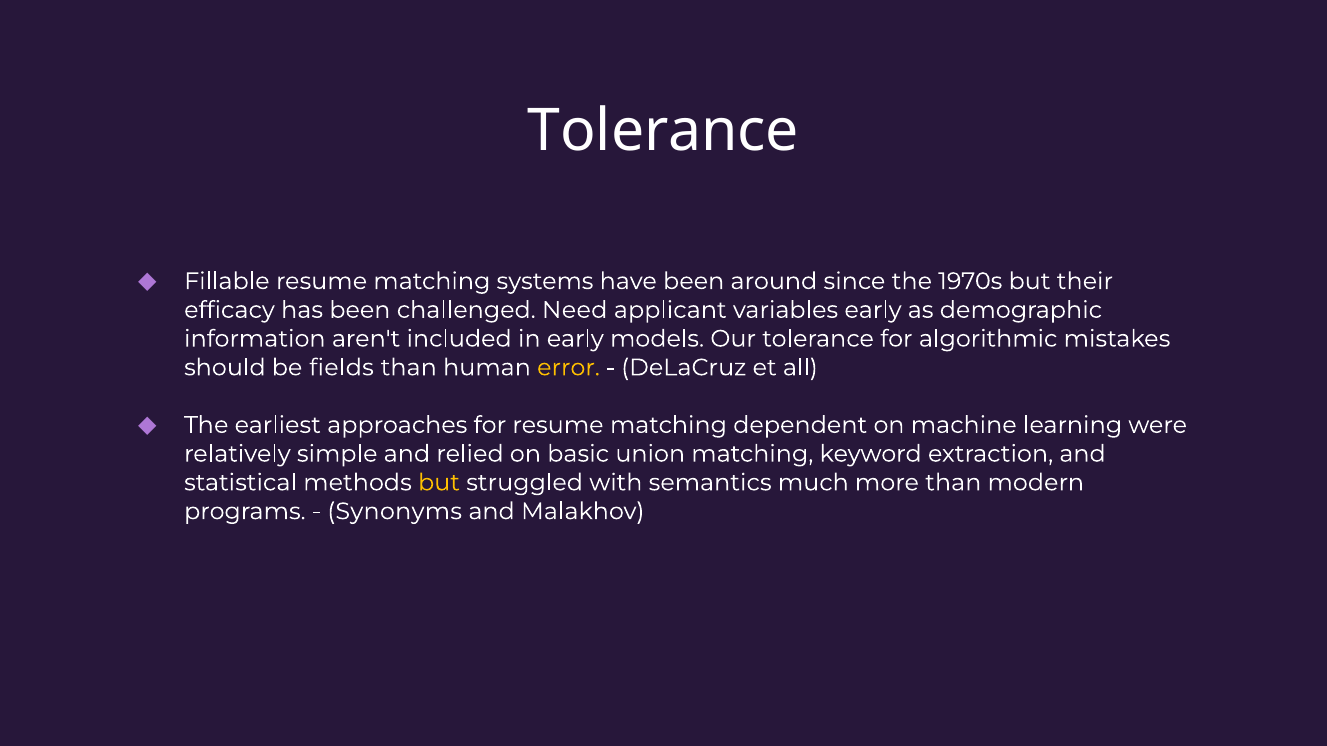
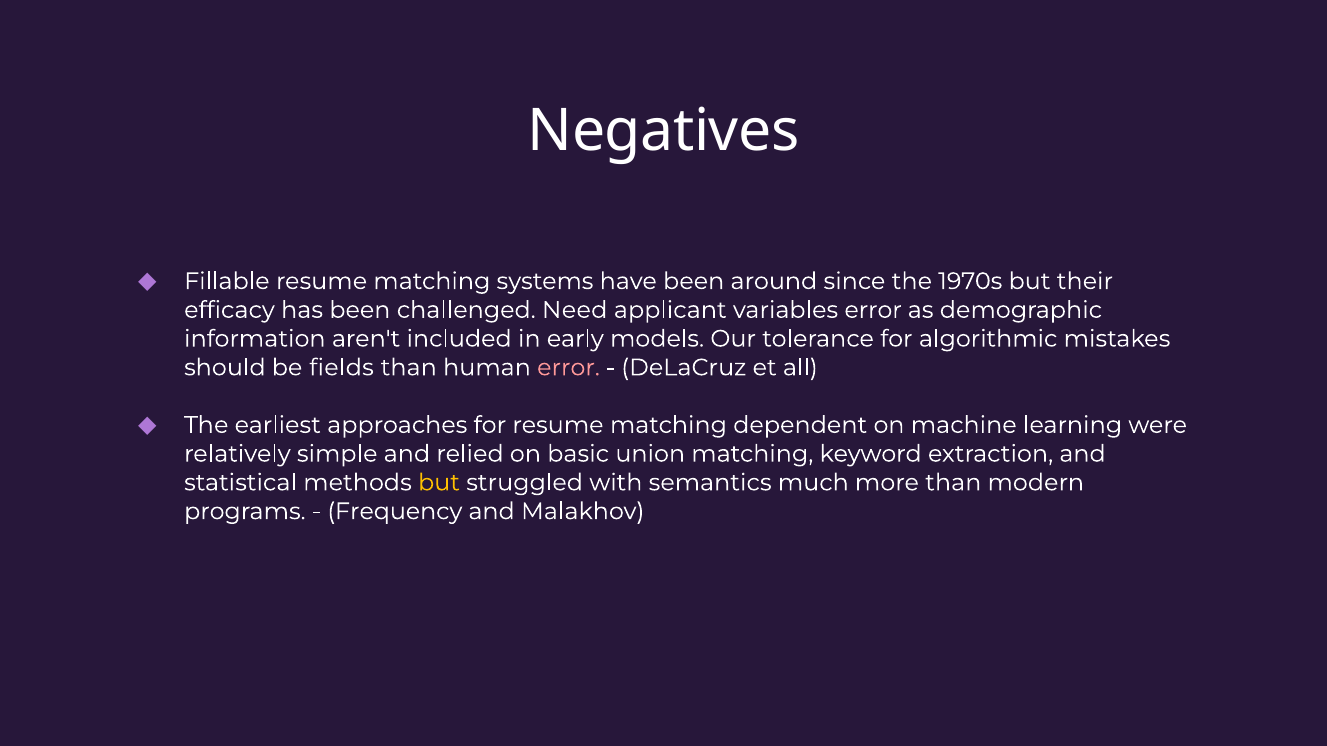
Tolerance: Tolerance -> Negatives (664, 131)
variables early: early -> error (873, 310)
error colour: yellow -> pink (568, 368)
Synonyms: Synonyms -> Frequency (395, 512)
